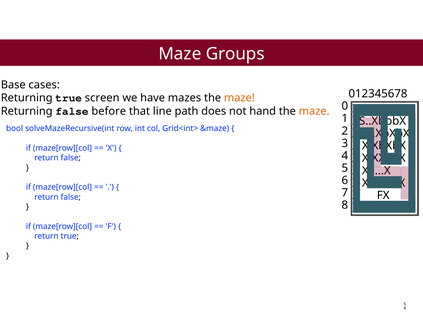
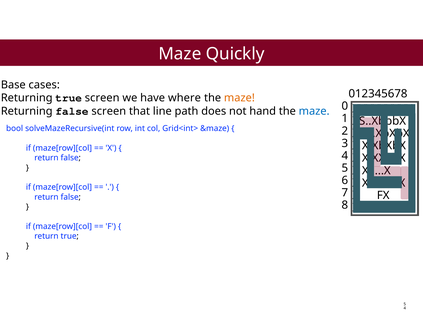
Groups: Groups -> Quickly (235, 54)
mazes: mazes -> where (184, 98)
false before: before -> screen (109, 111)
maze colour: orange -> blue (314, 111)
